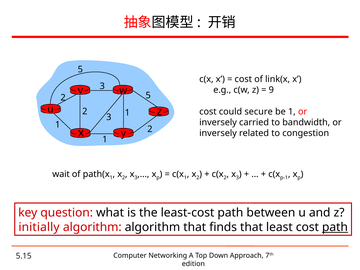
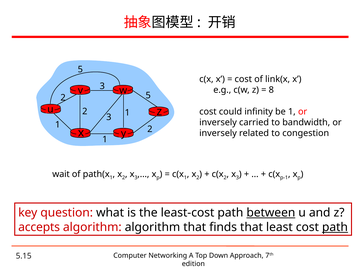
9: 9 -> 8 (271, 90)
secure: secure -> infinity (259, 112)
between underline: none -> present (271, 213)
initially: initially -> accepts (39, 227)
